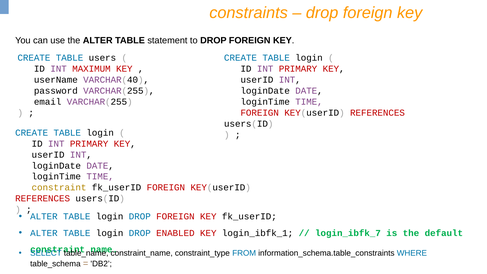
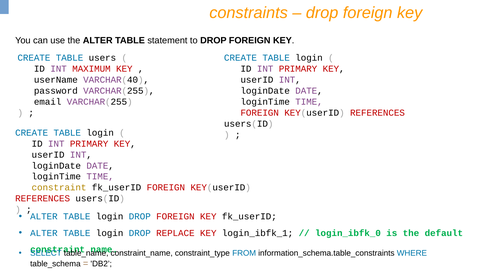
ENABLED: ENABLED -> REPLACE (175, 233)
login_ibfk_7: login_ibfk_7 -> login_ibfk_0 (348, 233)
